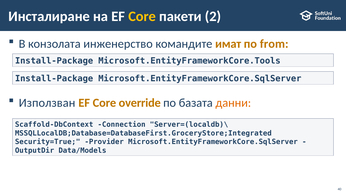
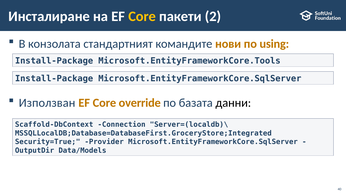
инженерство: инженерство -> стандартният (118, 44)
имат: имат -> нови (228, 44)
from: from -> using (274, 44)
данни colour: orange -> black (233, 103)
